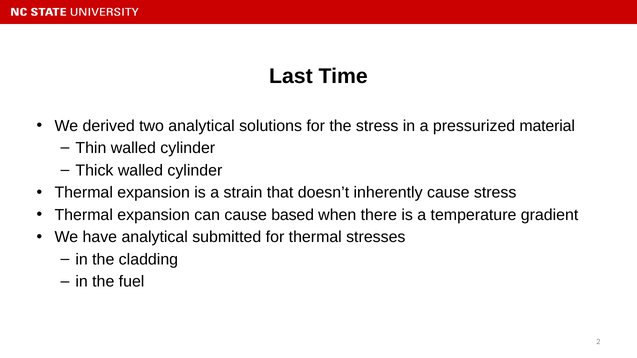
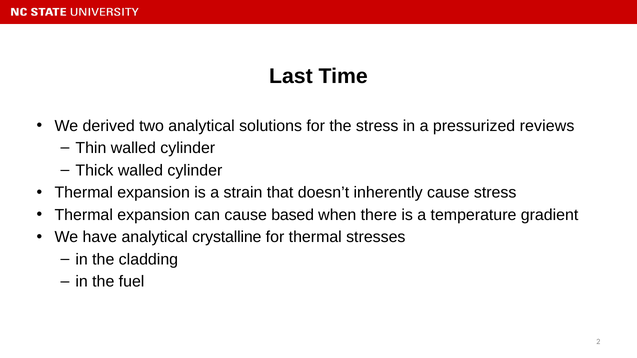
material: material -> reviews (547, 126)
submitted: submitted -> crystalline (227, 237)
